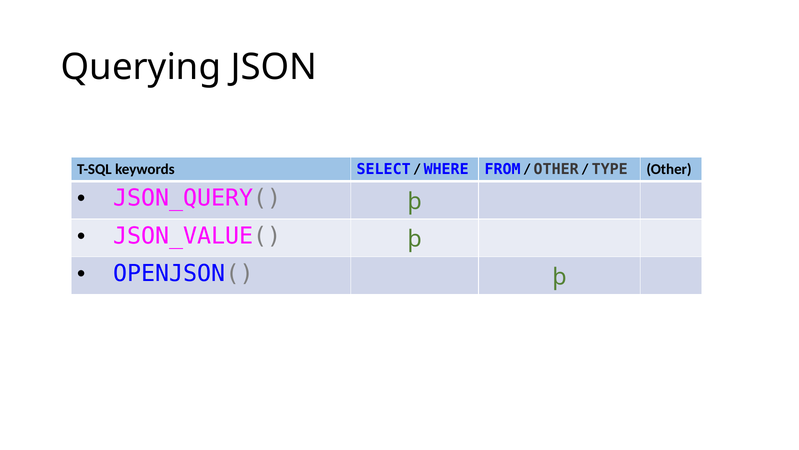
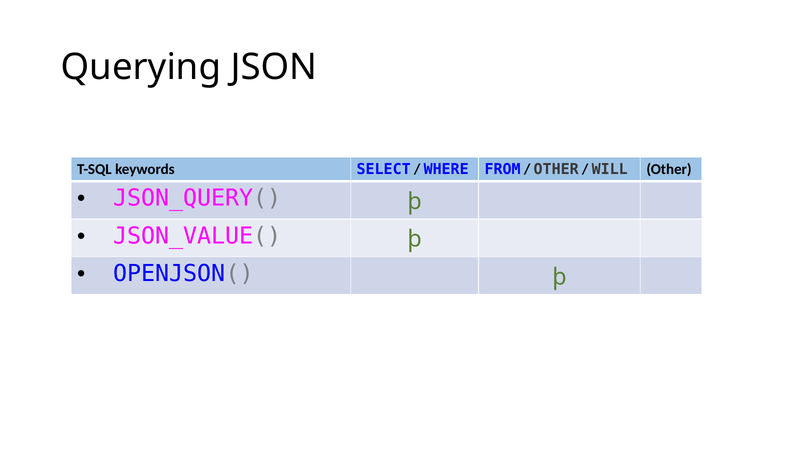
TYPE: TYPE -> WILL (610, 169)
